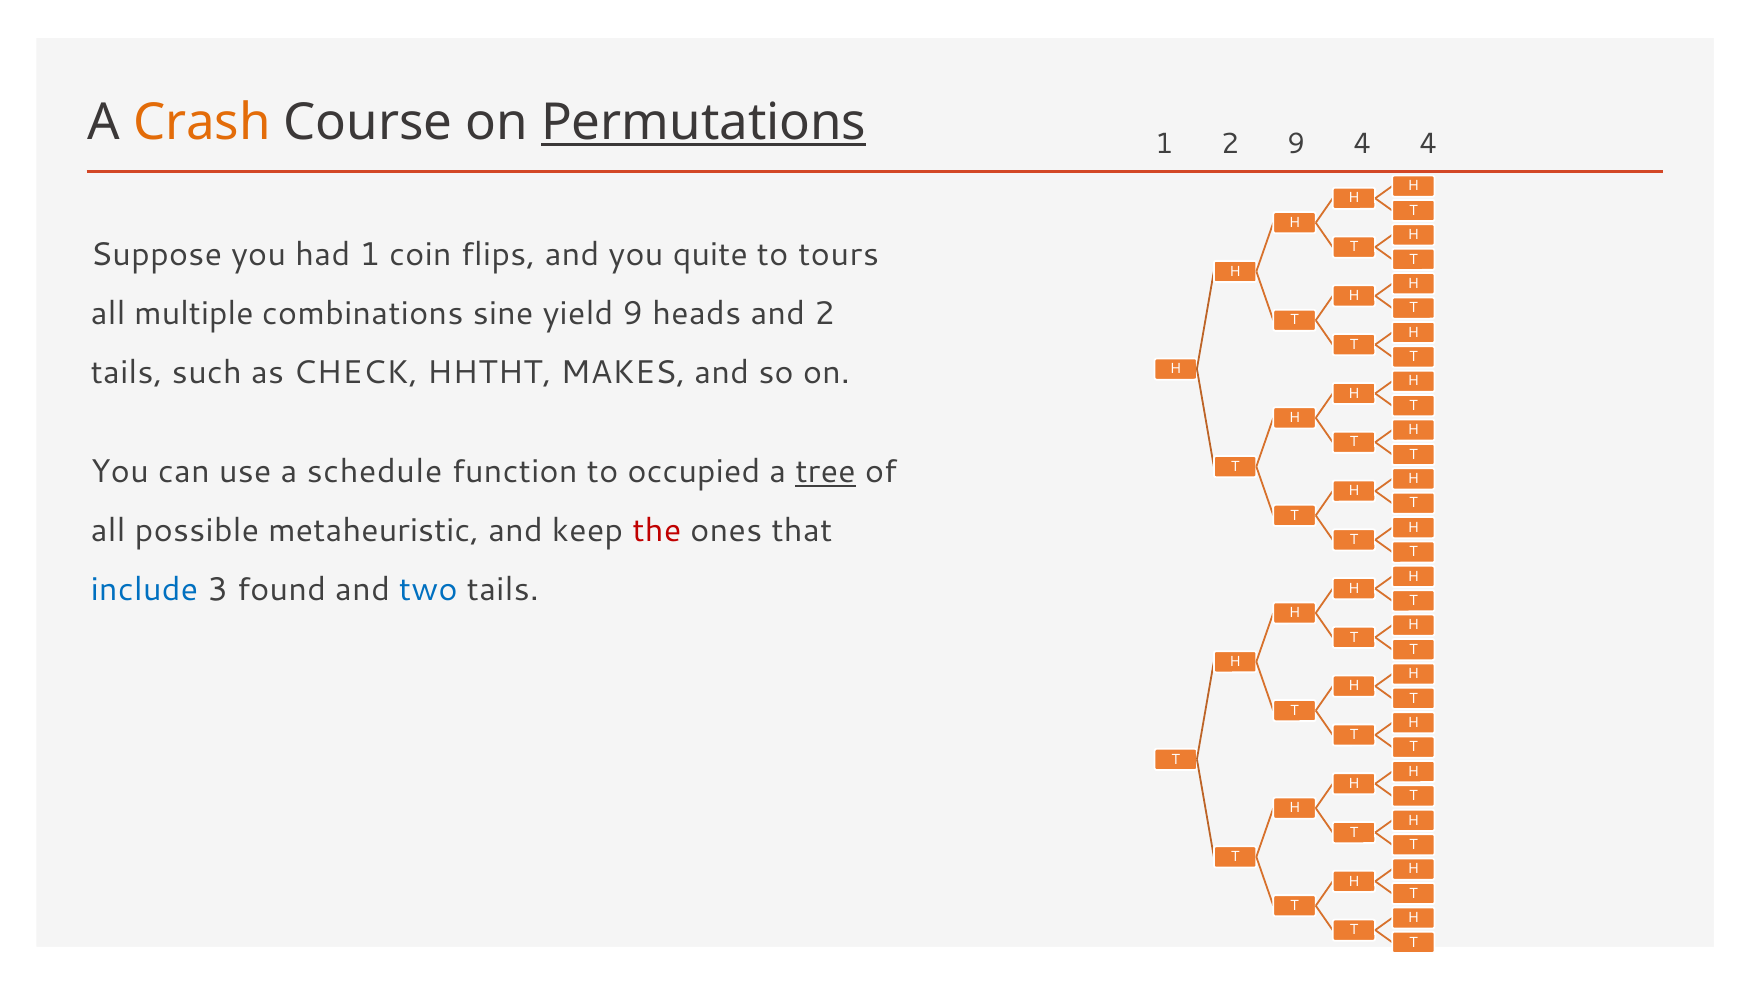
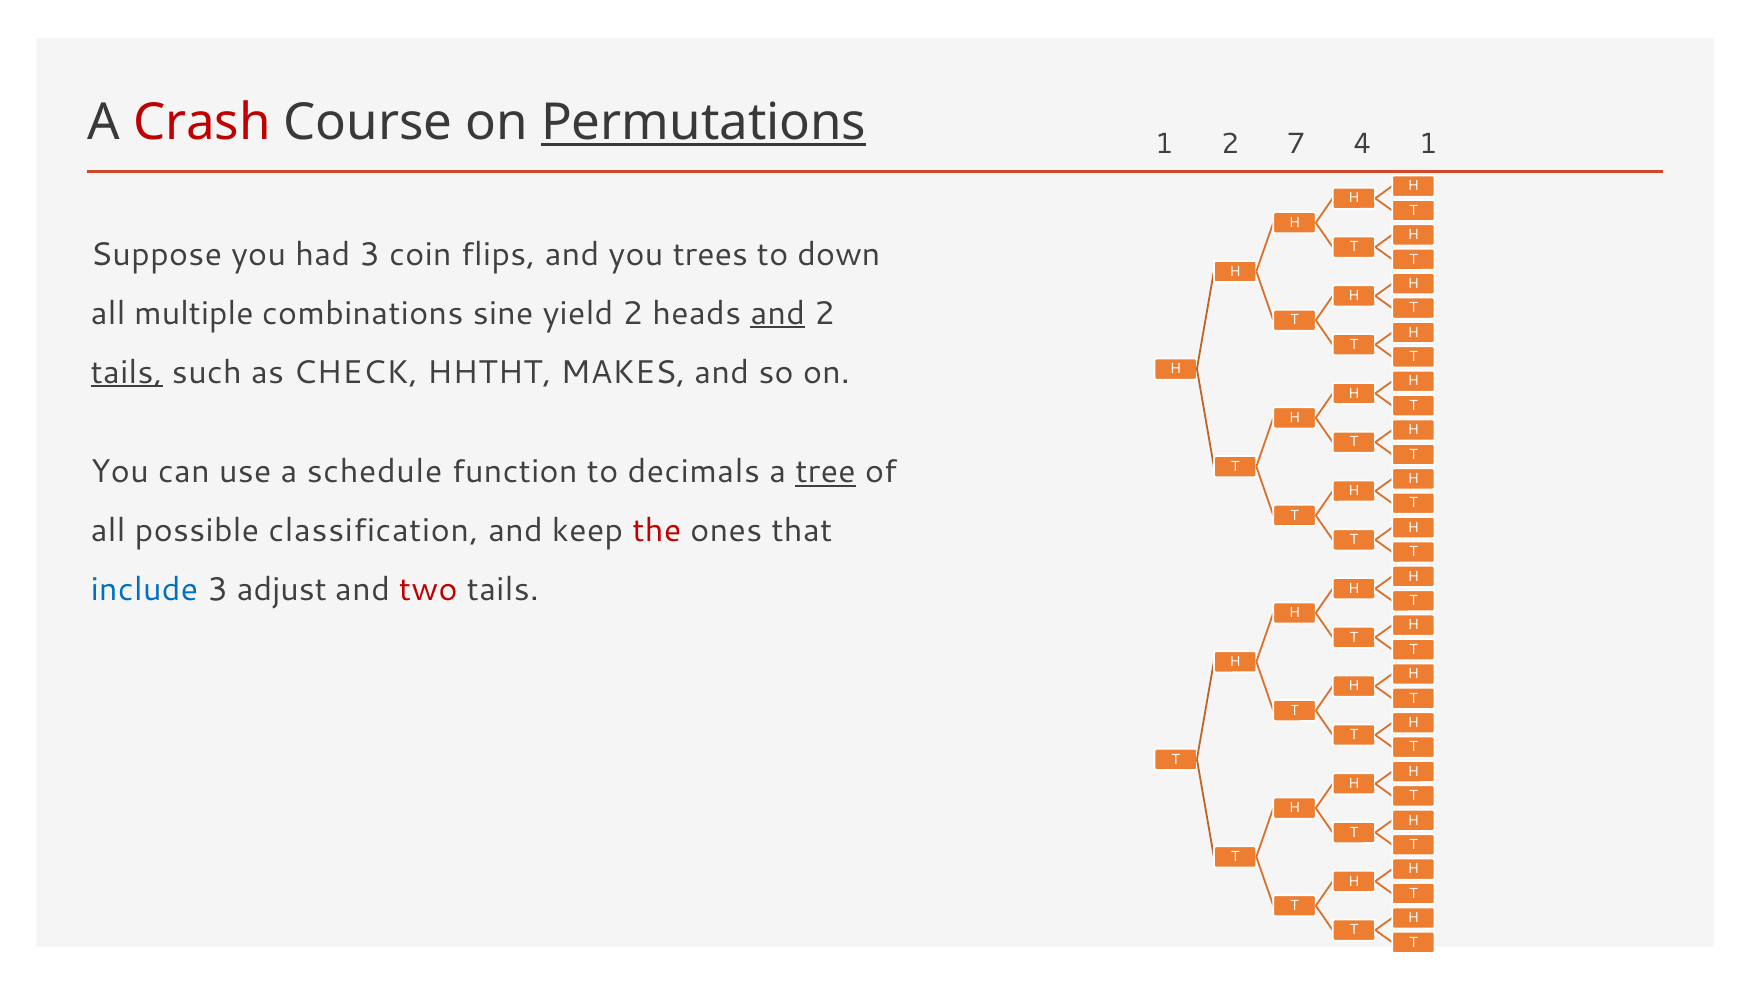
Crash colour: orange -> red (202, 123)
2 9: 9 -> 7 (1296, 144)
4 4: 4 -> 1 (1428, 144)
had 1: 1 -> 3 (370, 254)
quite: quite -> trees (710, 254)
tours: tours -> down (839, 254)
yield 9: 9 -> 2 (633, 313)
and underline: none -> present (778, 313)
tails underline: none -> present (127, 372)
occupied: occupied -> decimals (694, 472)
metaheuristic: metaheuristic -> classification (373, 531)
found: found -> adjust (282, 590)
two colour: blue -> red (428, 590)
